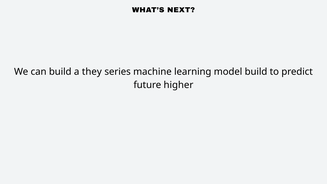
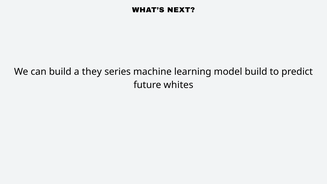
higher: higher -> whites (178, 85)
